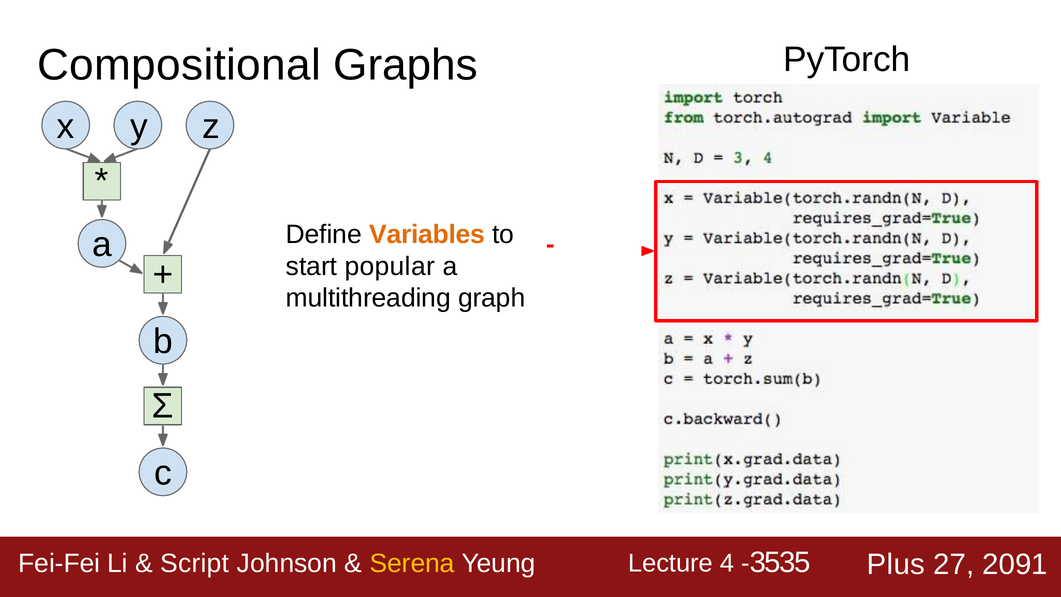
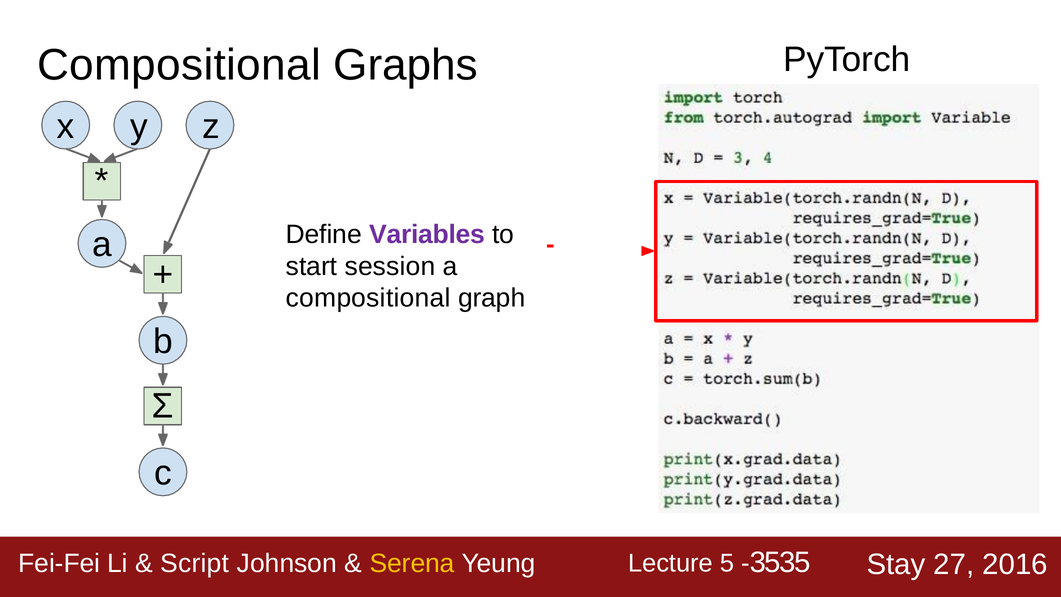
Variables colour: orange -> purple (427, 234)
popular: popular -> session (390, 266)
multithreading: multithreading -> compositional (368, 298)
4: 4 -> 5 (727, 563)
Plus: Plus -> Stay (896, 564)
2091: 2091 -> 2016 (1015, 564)
